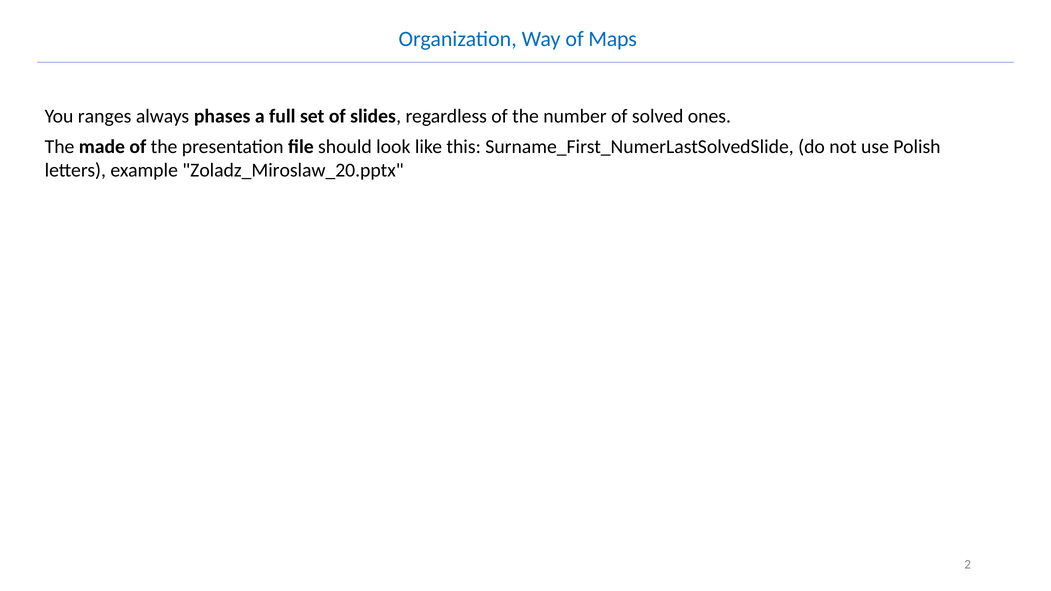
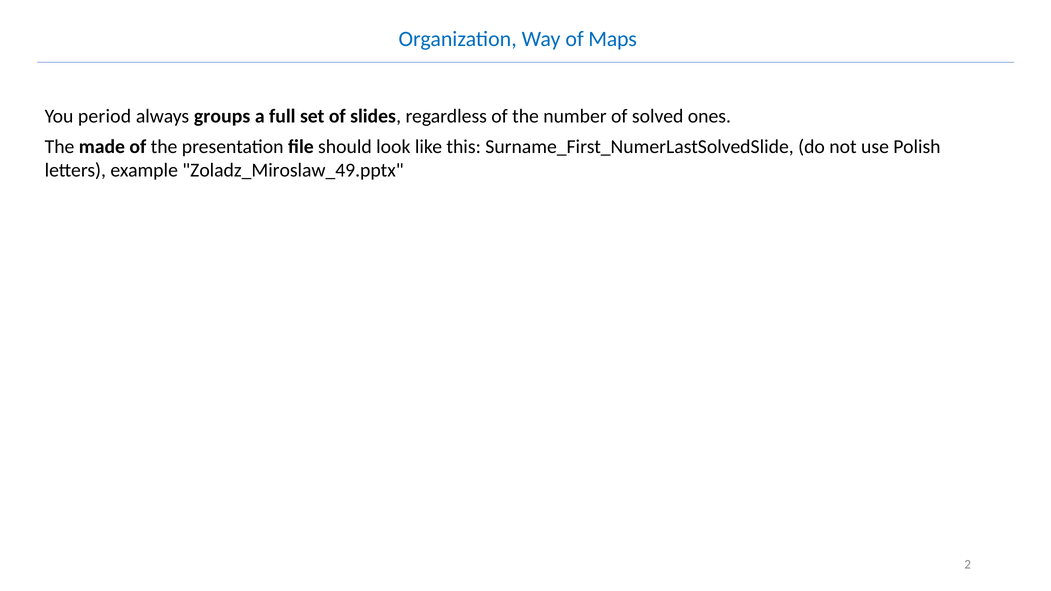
ranges: ranges -> period (105, 116)
phases: phases -> groups (222, 116)
Zoladz_Miroslaw_20.pptx: Zoladz_Miroslaw_20.pptx -> Zoladz_Miroslaw_49.pptx (293, 170)
